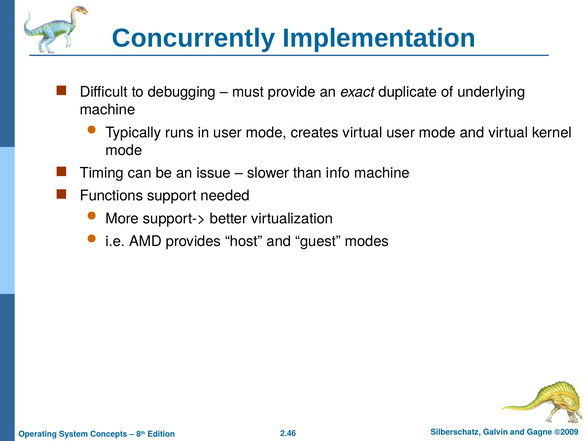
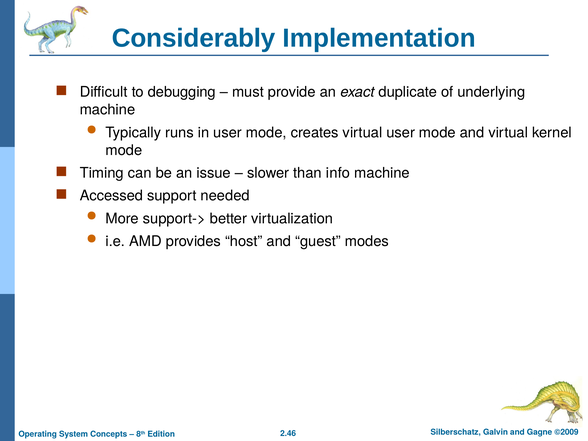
Concurrently: Concurrently -> Considerably (194, 38)
Functions: Functions -> Accessed (111, 196)
